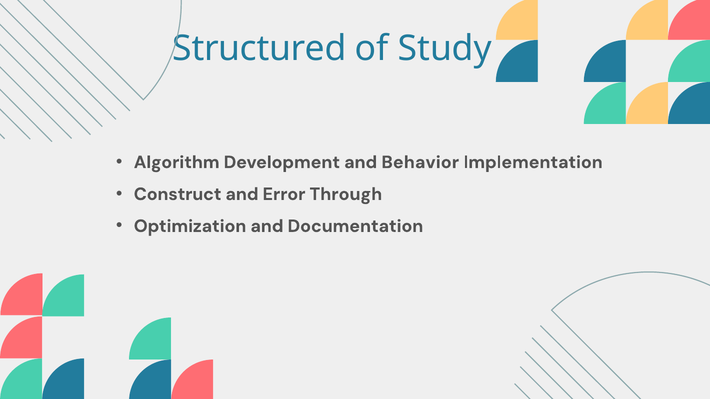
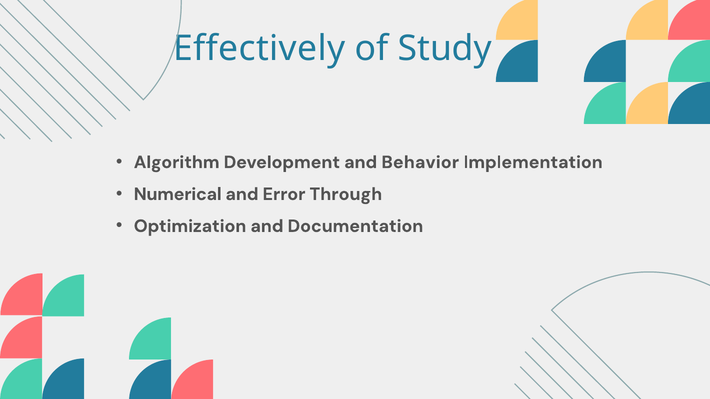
Structured: Structured -> Effectively (259, 49)
Construct: Construct -> Numerical (178, 194)
